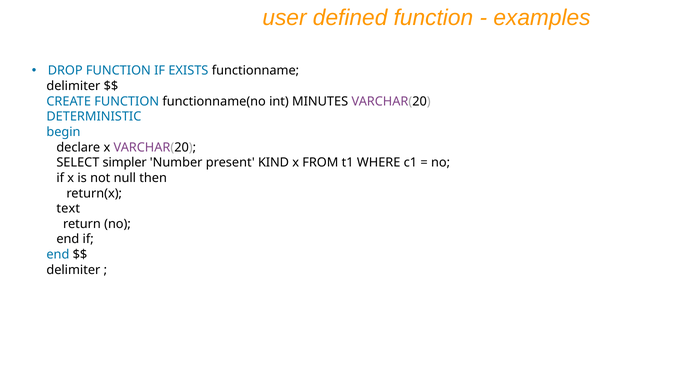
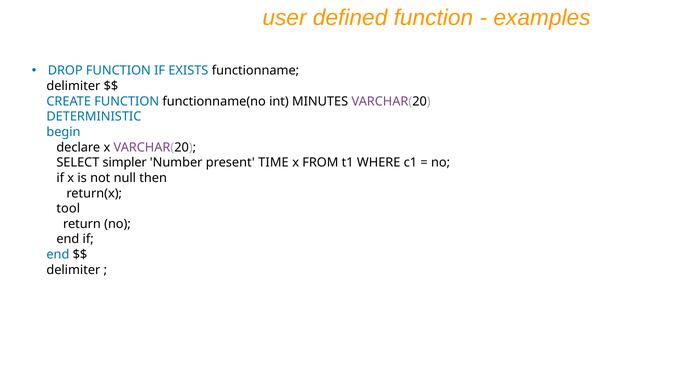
KIND: KIND -> TIME (273, 163)
text: text -> tool (68, 209)
